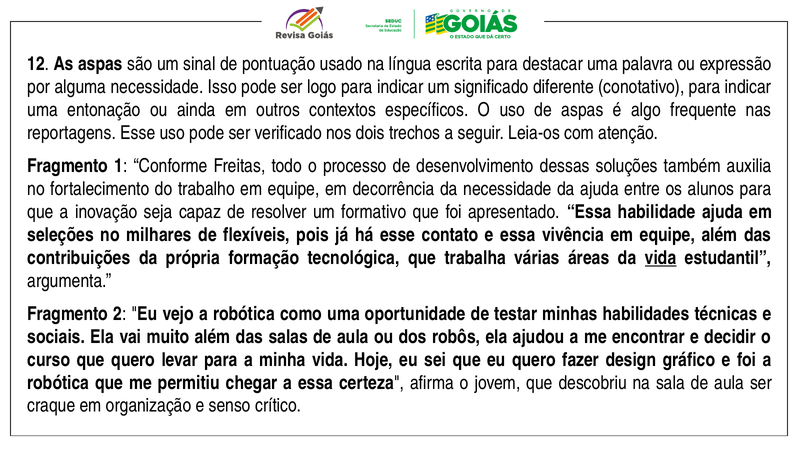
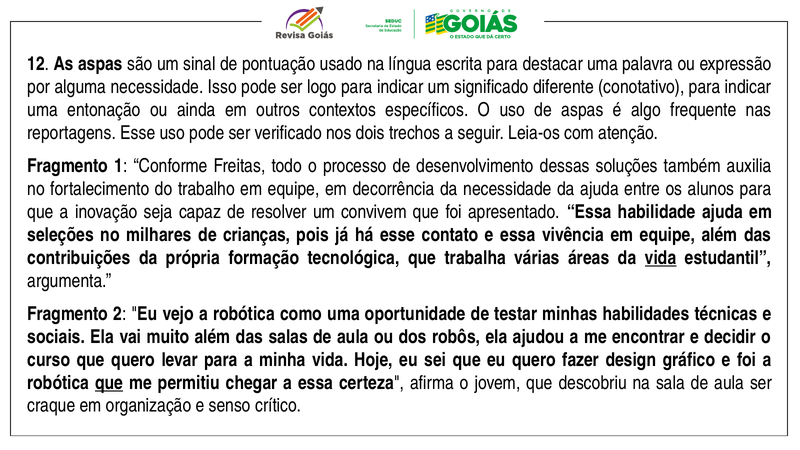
formativo: formativo -> convivem (374, 212)
flexíveis: flexíveis -> crianças (257, 235)
que underline: none -> present (109, 383)
